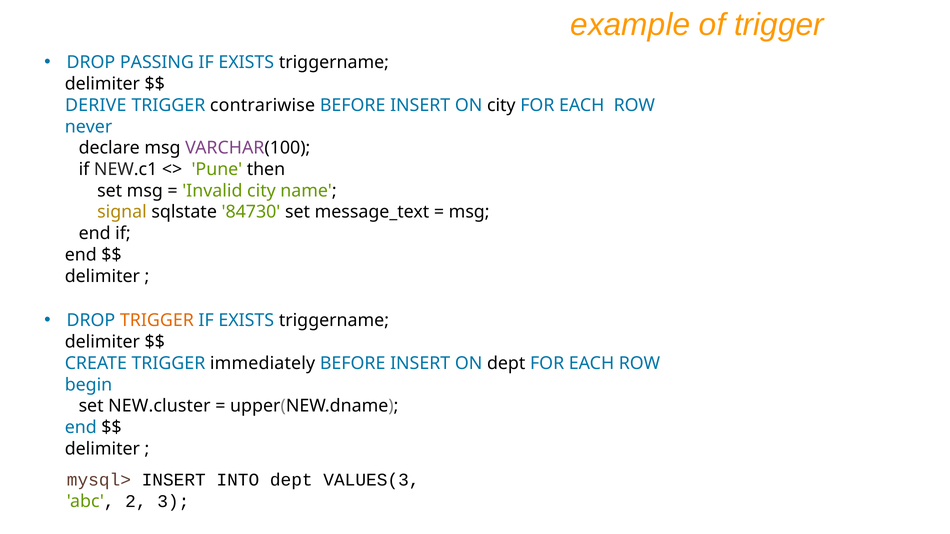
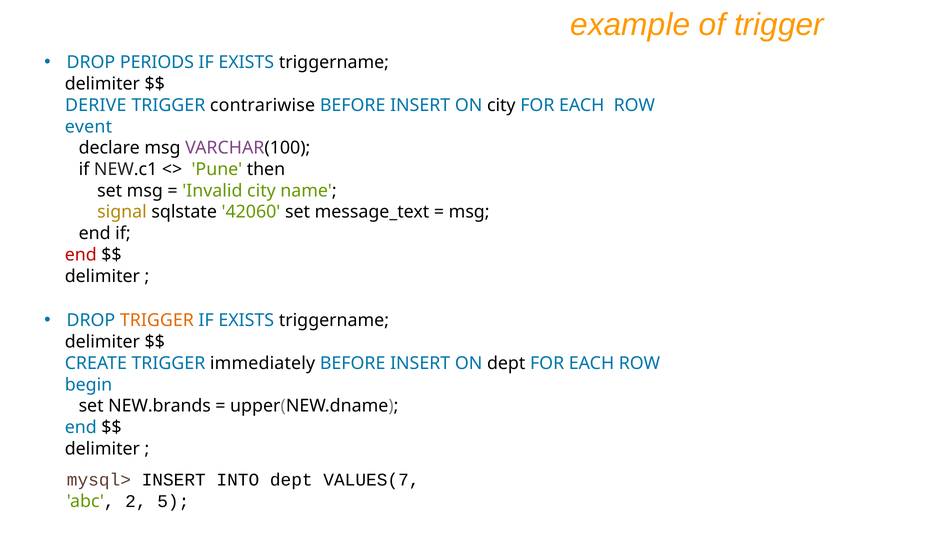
PASSING: PASSING -> PERIODS (157, 63)
never: never -> event (88, 127)
84730: 84730 -> 42060 (251, 212)
end colour: black -> red (81, 255)
NEW.cluster: NEW.cluster -> NEW.brands (160, 406)
VALUES(3: VALUES(3 -> VALUES(7 (371, 480)
3: 3 -> 5 (173, 502)
